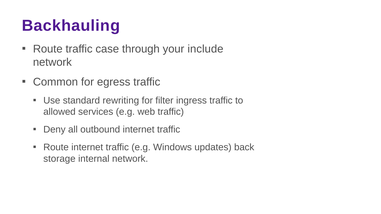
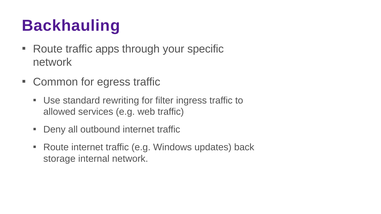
case: case -> apps (107, 49)
include: include -> specific (206, 49)
